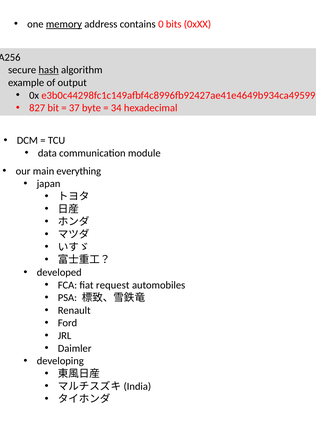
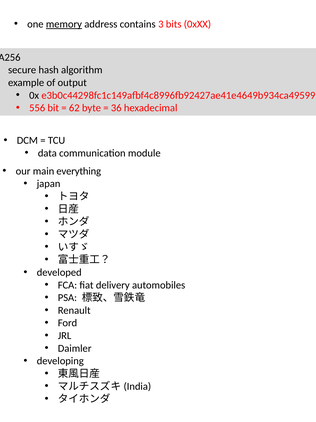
0: 0 -> 3 (161, 24)
hash underline: present -> none (49, 70)
827: 827 -> 556 (37, 108)
37: 37 -> 62 (74, 108)
34: 34 -> 36 (116, 108)
request: request -> delivery (113, 285)
